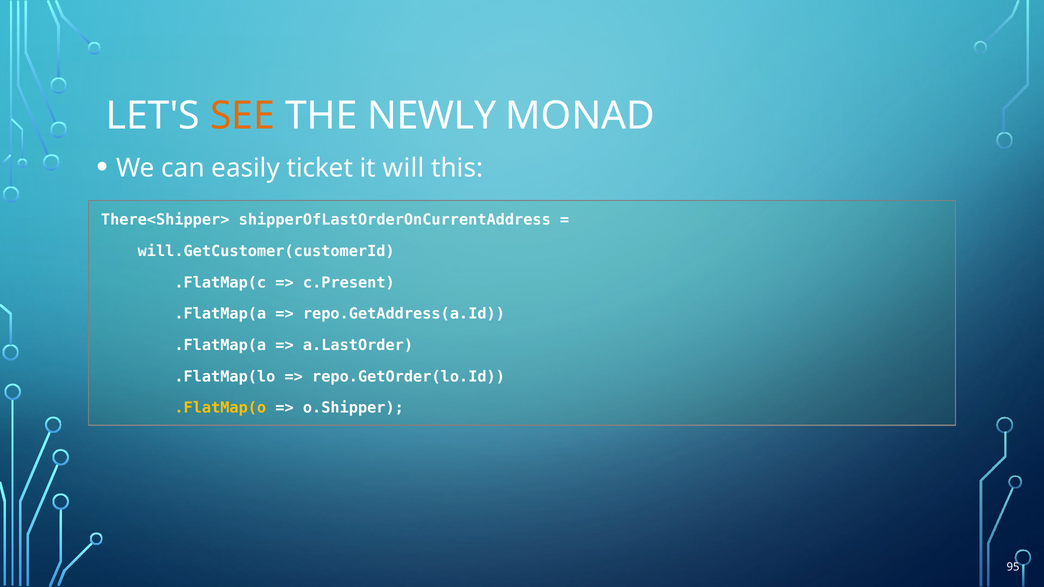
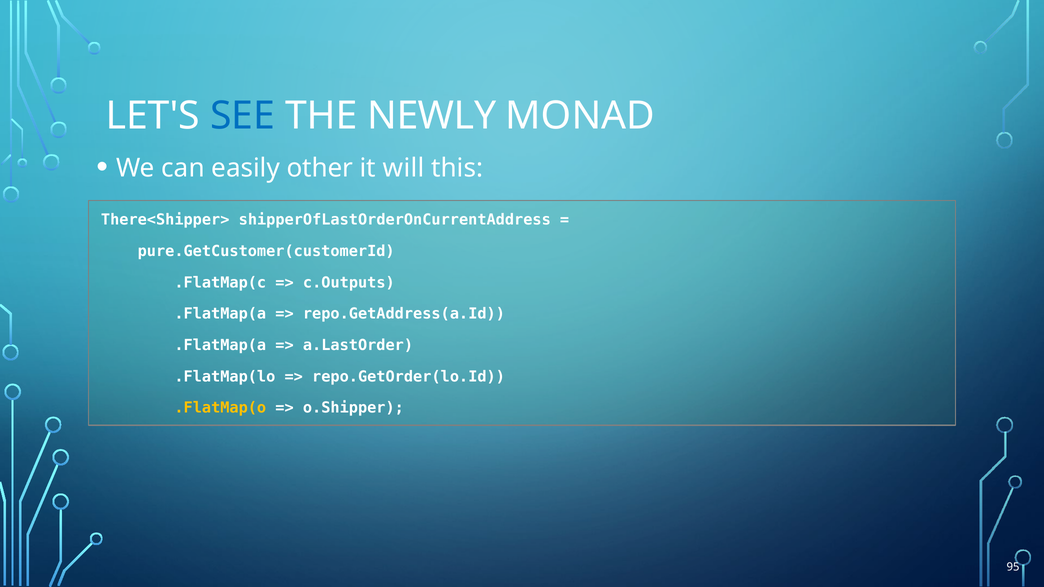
SEE colour: orange -> blue (243, 116)
ticket: ticket -> other (320, 168)
will.GetCustomer(customerId: will.GetCustomer(customerId -> pure.GetCustomer(customerId (266, 251)
c.Present: c.Present -> c.Outputs (349, 283)
